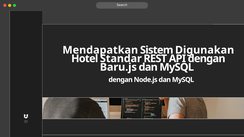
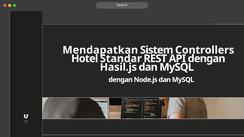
Digunakan: Digunakan -> Controllers (205, 50)
Baru.js: Baru.js -> Hasil.js (118, 67)
